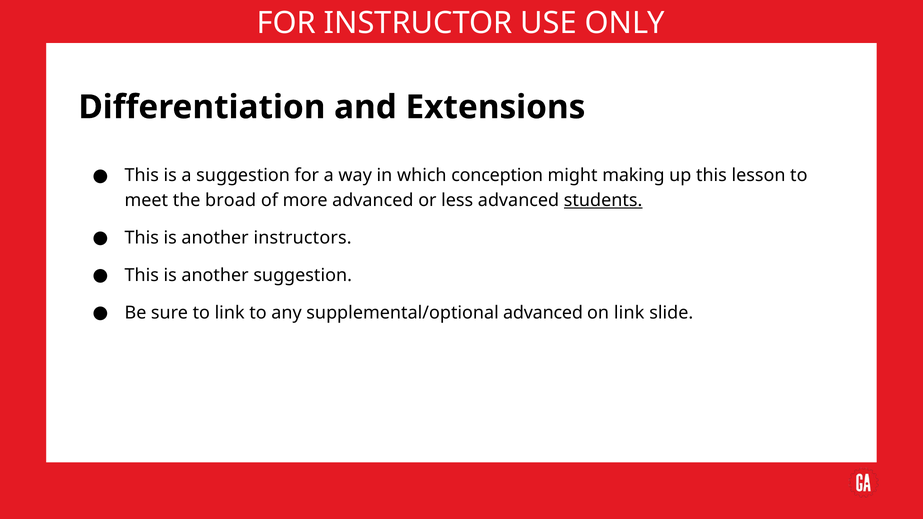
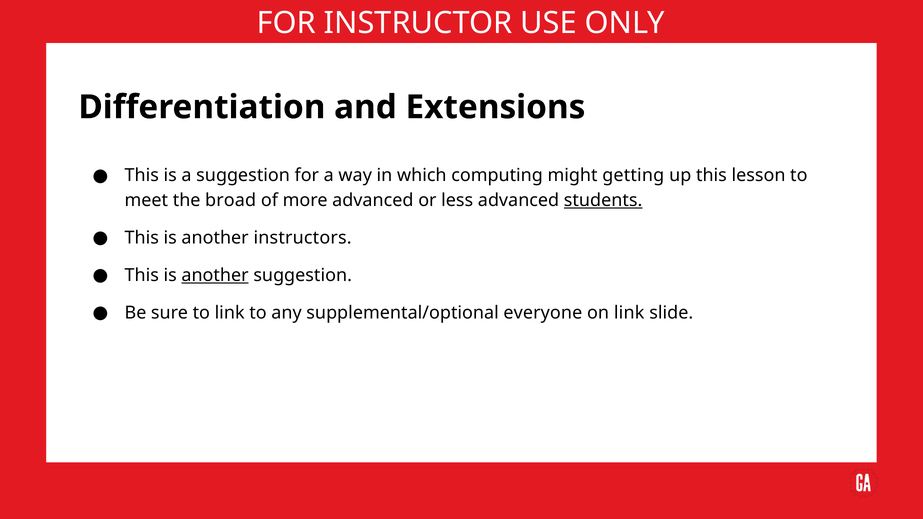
conception: conception -> computing (497, 175)
making: making -> getting (633, 175)
another underline: none -> present (215, 275)
supplemental/optional advanced: advanced -> everyone (543, 313)
